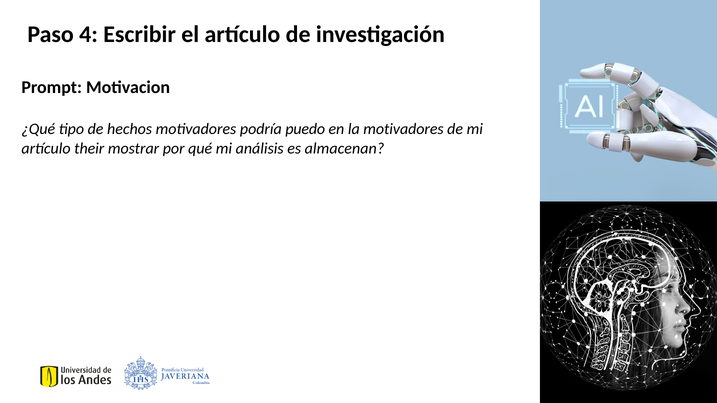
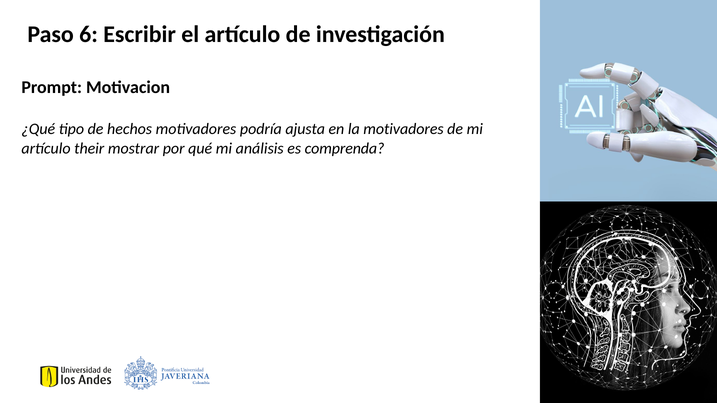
4: 4 -> 6 (89, 35)
puedo: puedo -> ajusta (305, 129)
almacenan: almacenan -> comprenda (345, 148)
